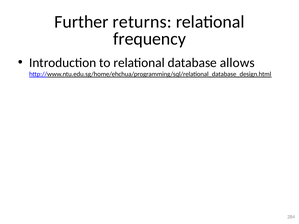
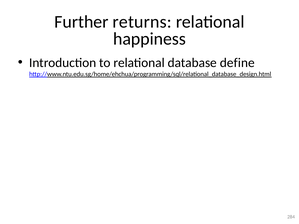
frequency: frequency -> happiness (149, 39)
allows: allows -> define (237, 63)
